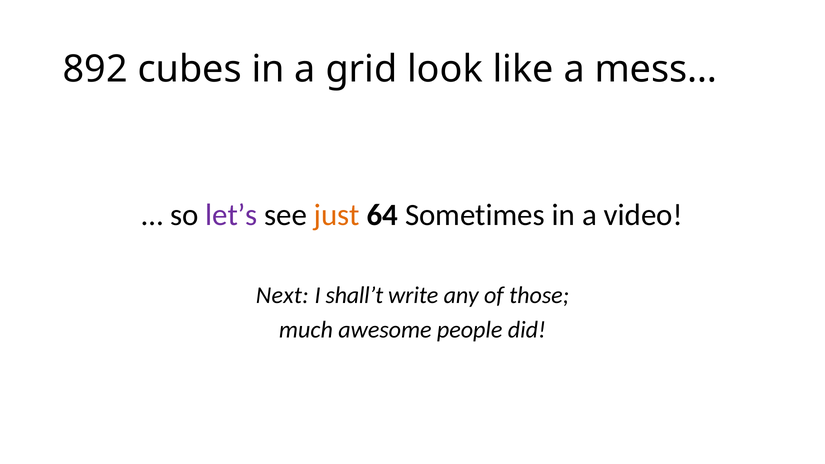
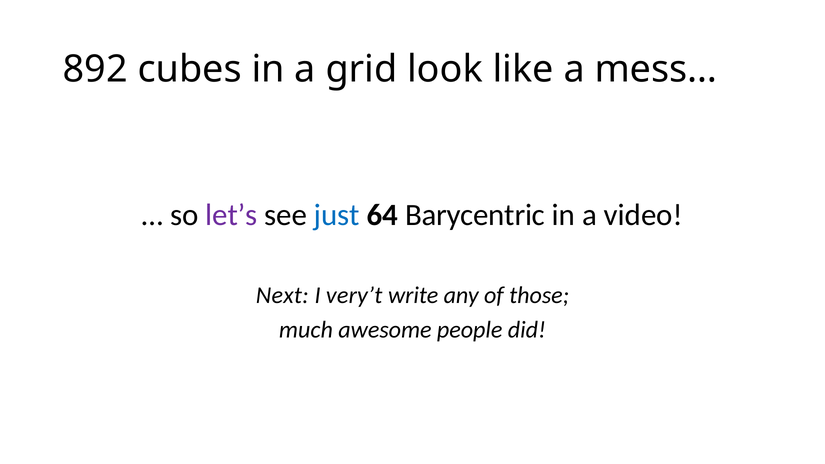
just colour: orange -> blue (337, 215)
Sometimes: Sometimes -> Barycentric (475, 215)
shall’t: shall’t -> very’t (354, 295)
